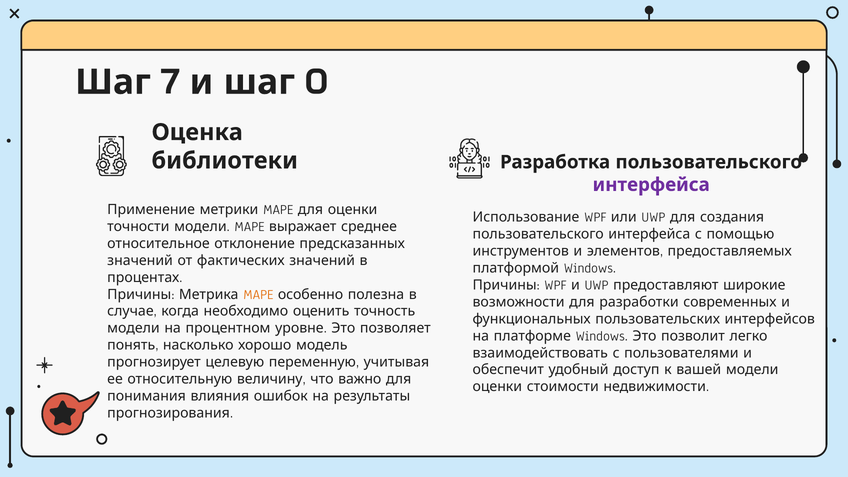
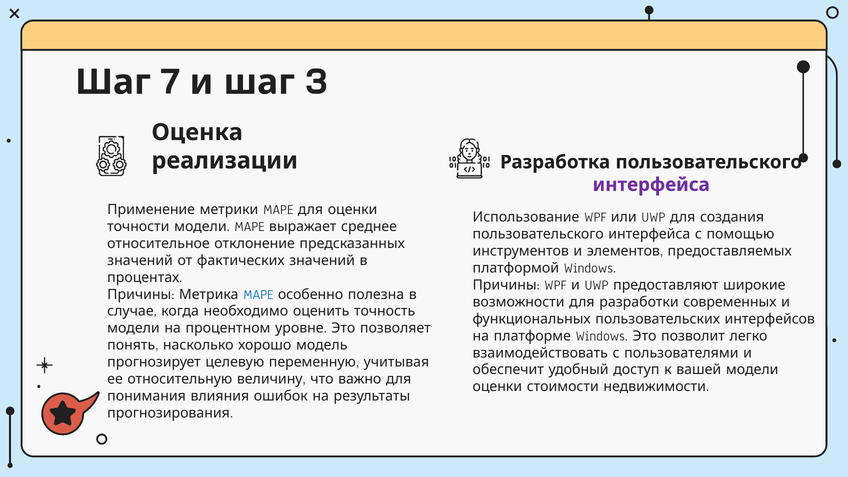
0: 0 -> 3 (316, 82)
библиотеки: библиотеки -> реализации (225, 161)
MAPE colour: orange -> blue (258, 294)
